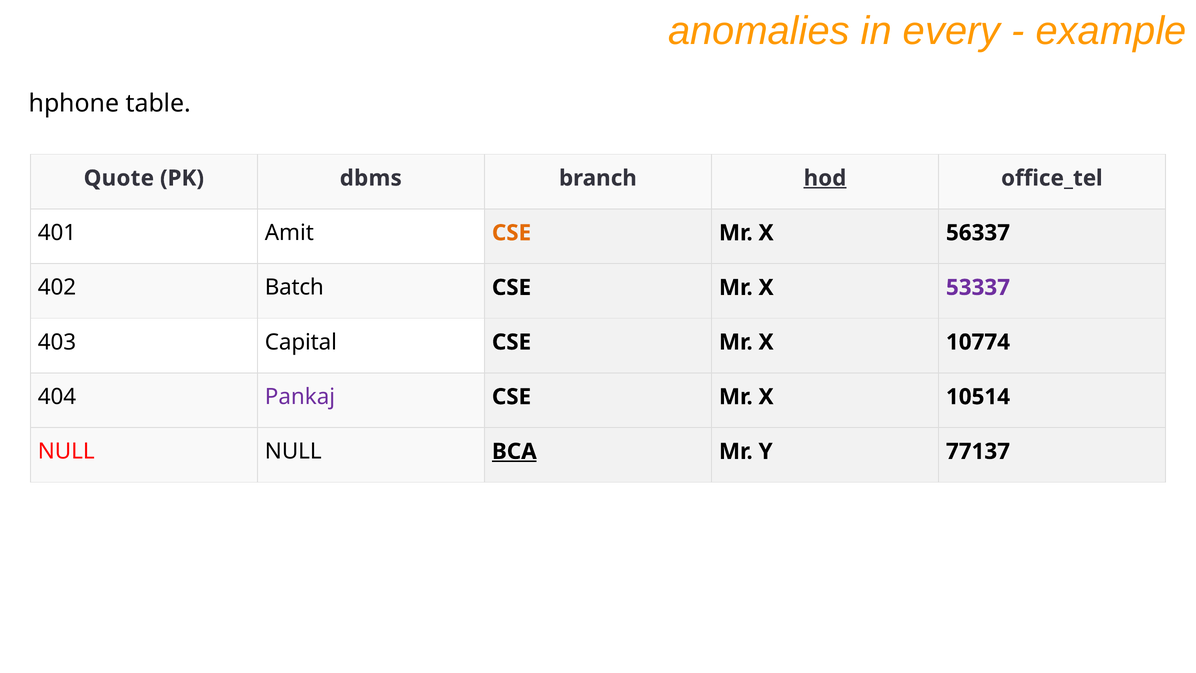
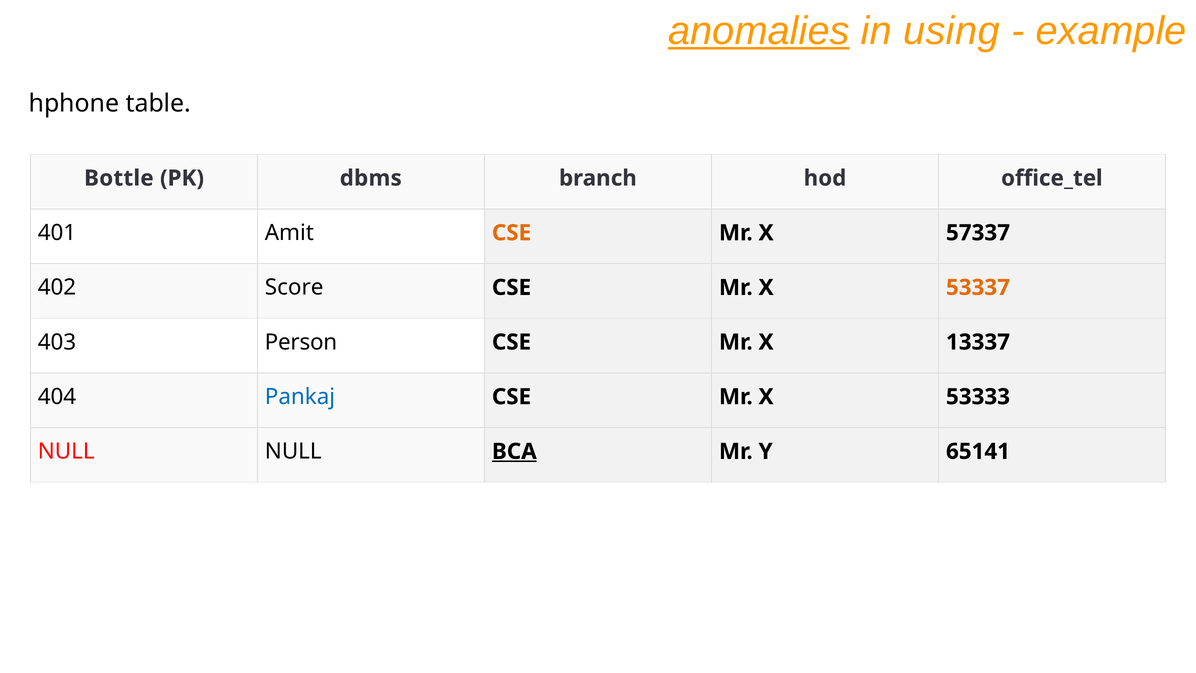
anomalies underline: none -> present (759, 31)
every: every -> using (951, 31)
Quote: Quote -> Bottle (119, 178)
hod underline: present -> none (825, 178)
56337: 56337 -> 57337 (978, 233)
Batch: Batch -> Score (294, 287)
53337 colour: purple -> orange (978, 287)
Capital: Capital -> Person (301, 342)
10774: 10774 -> 13337 (978, 342)
Pankaj colour: purple -> blue (300, 397)
10514: 10514 -> 53333 (978, 397)
77137: 77137 -> 65141 (978, 451)
